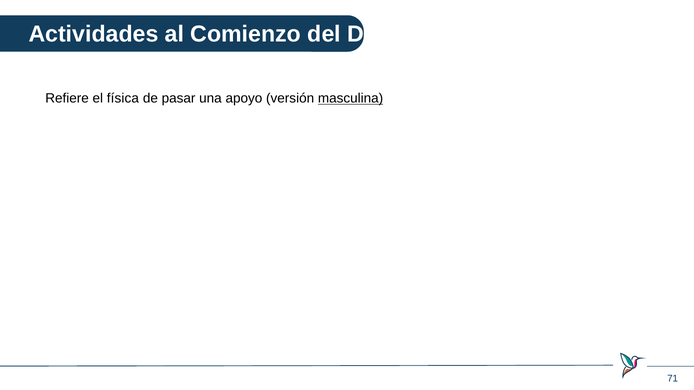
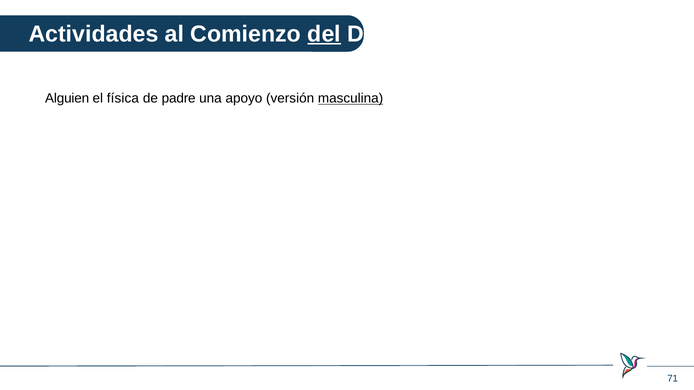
del underline: none -> present (324, 34)
Refiere: Refiere -> Alguien (67, 99)
pasar: pasar -> padre (179, 99)
